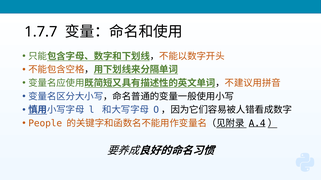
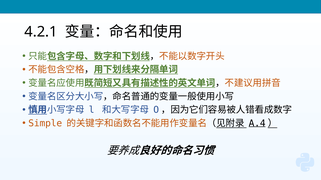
1.7.7: 1.7.7 -> 4.2.1 (41, 32)
People: People -> Simple (45, 124)
